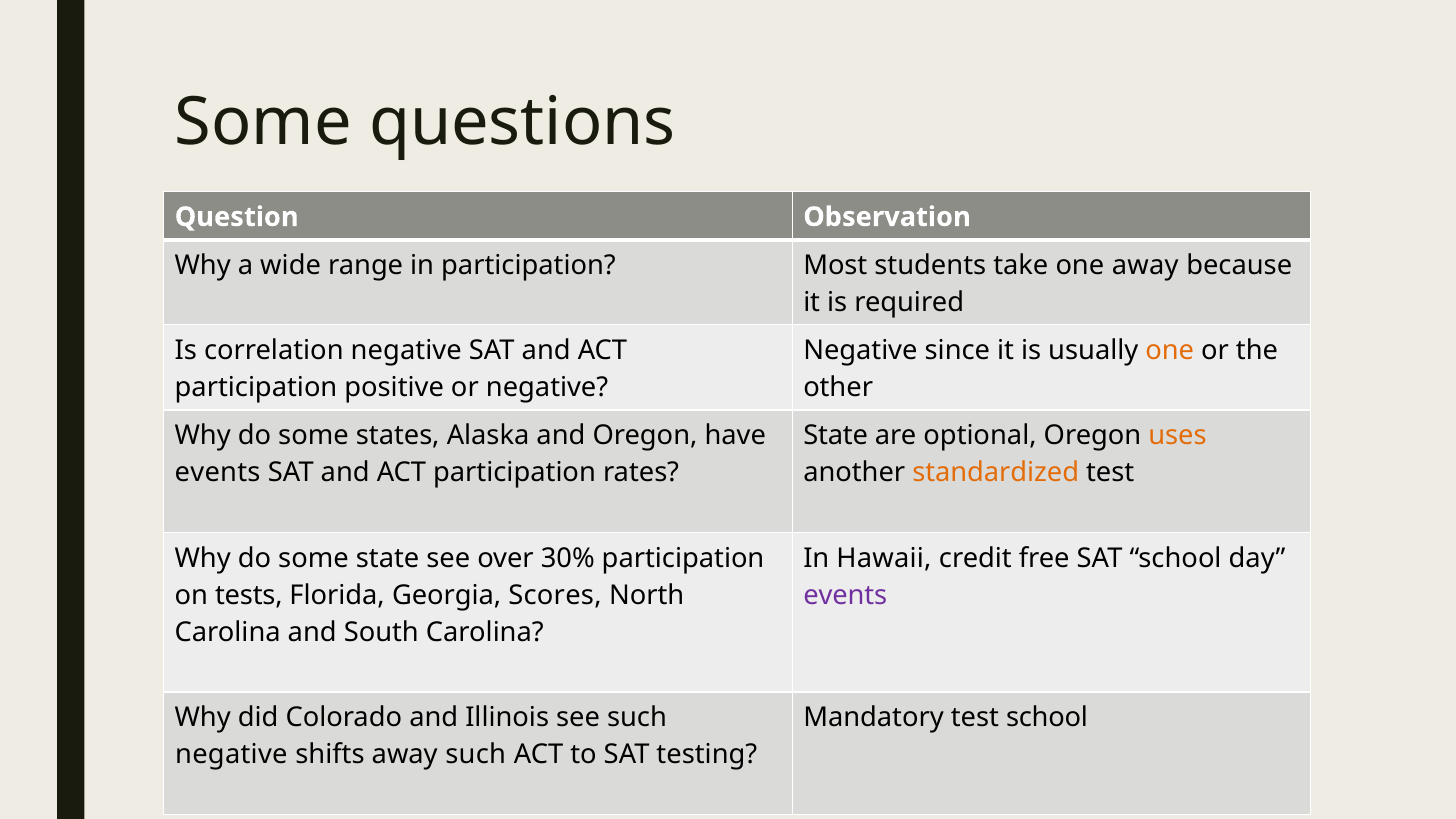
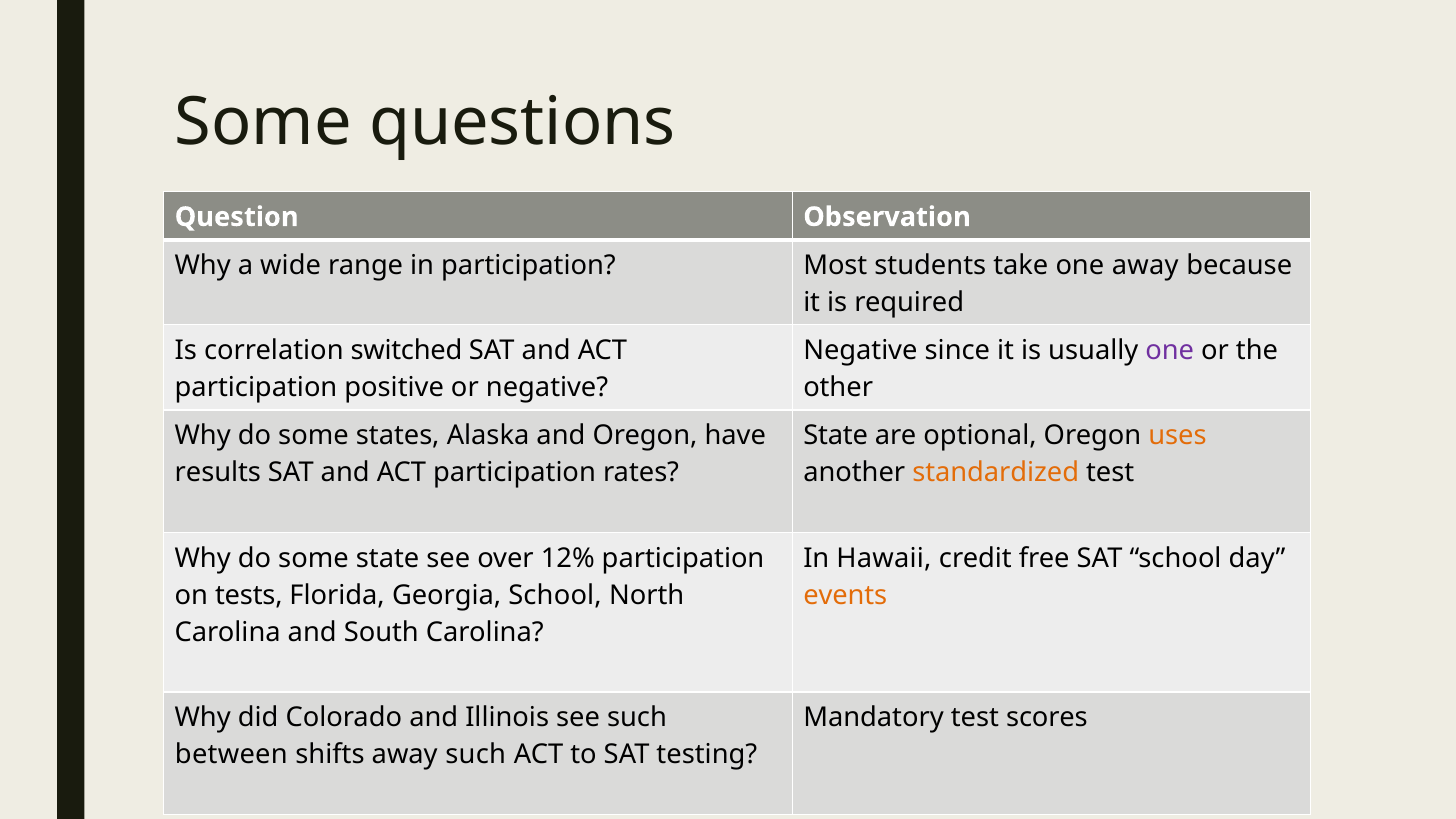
correlation negative: negative -> switched (406, 350)
one colour: orange -> purple (1170, 350)
events: events -> results (218, 473)
30%: 30% -> 12% (568, 558)
Georgia Scores: Scores -> School (555, 595)
events colour: purple -> orange (845, 595)
test school: school -> scores (1047, 718)
negative: negative -> between (231, 755)
